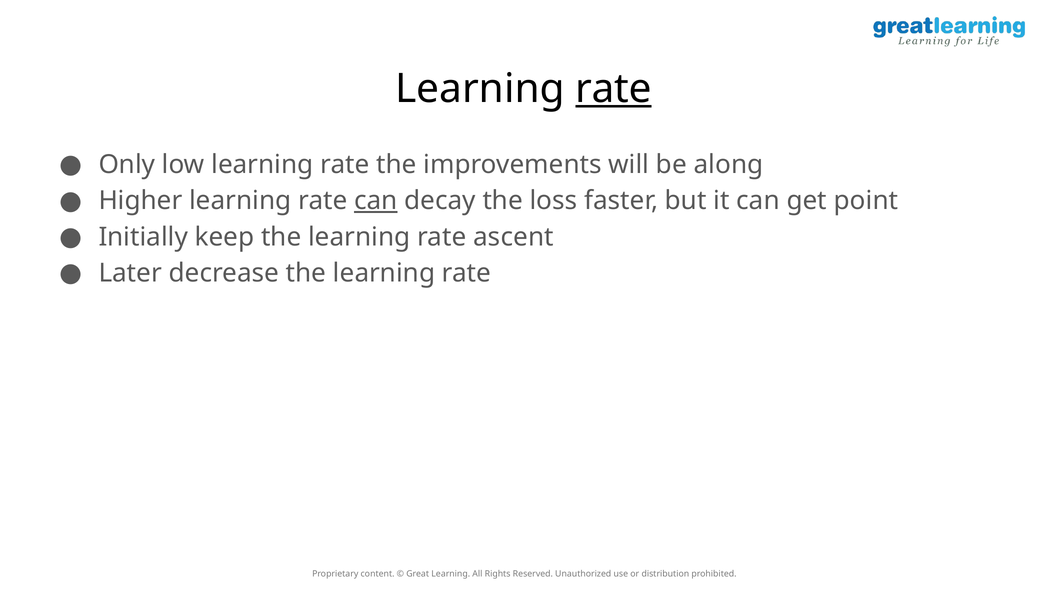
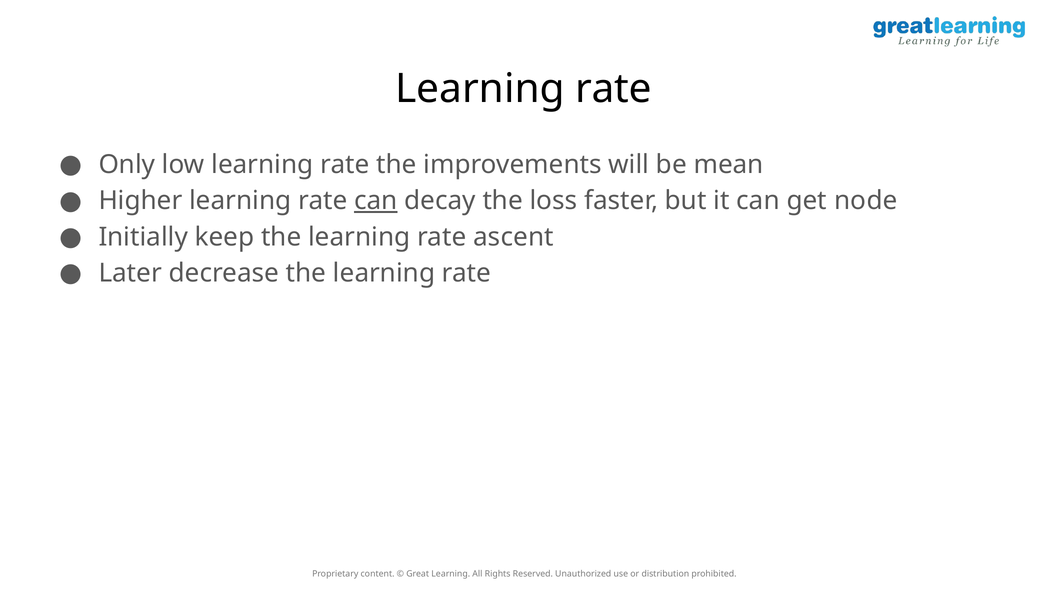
rate underline: present -> none (614, 89)
along: along -> mean (729, 165)
point: point -> node (866, 201)
